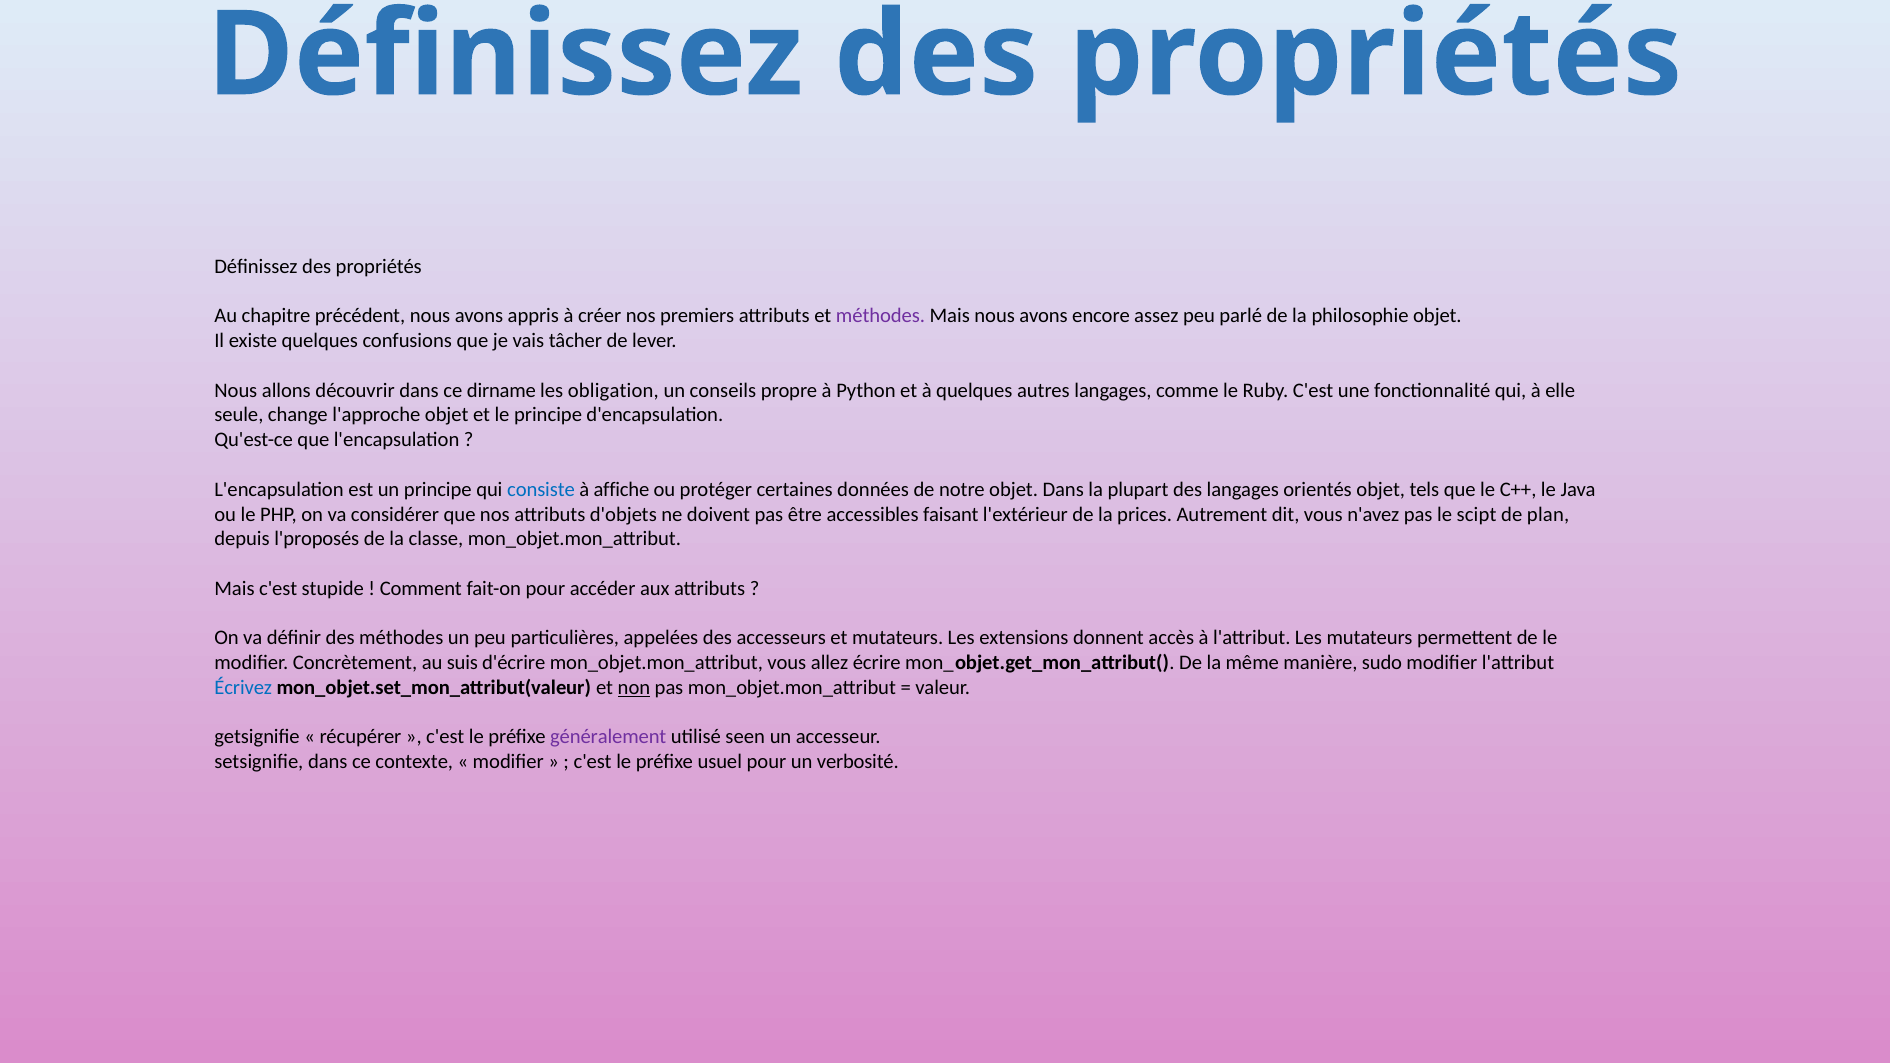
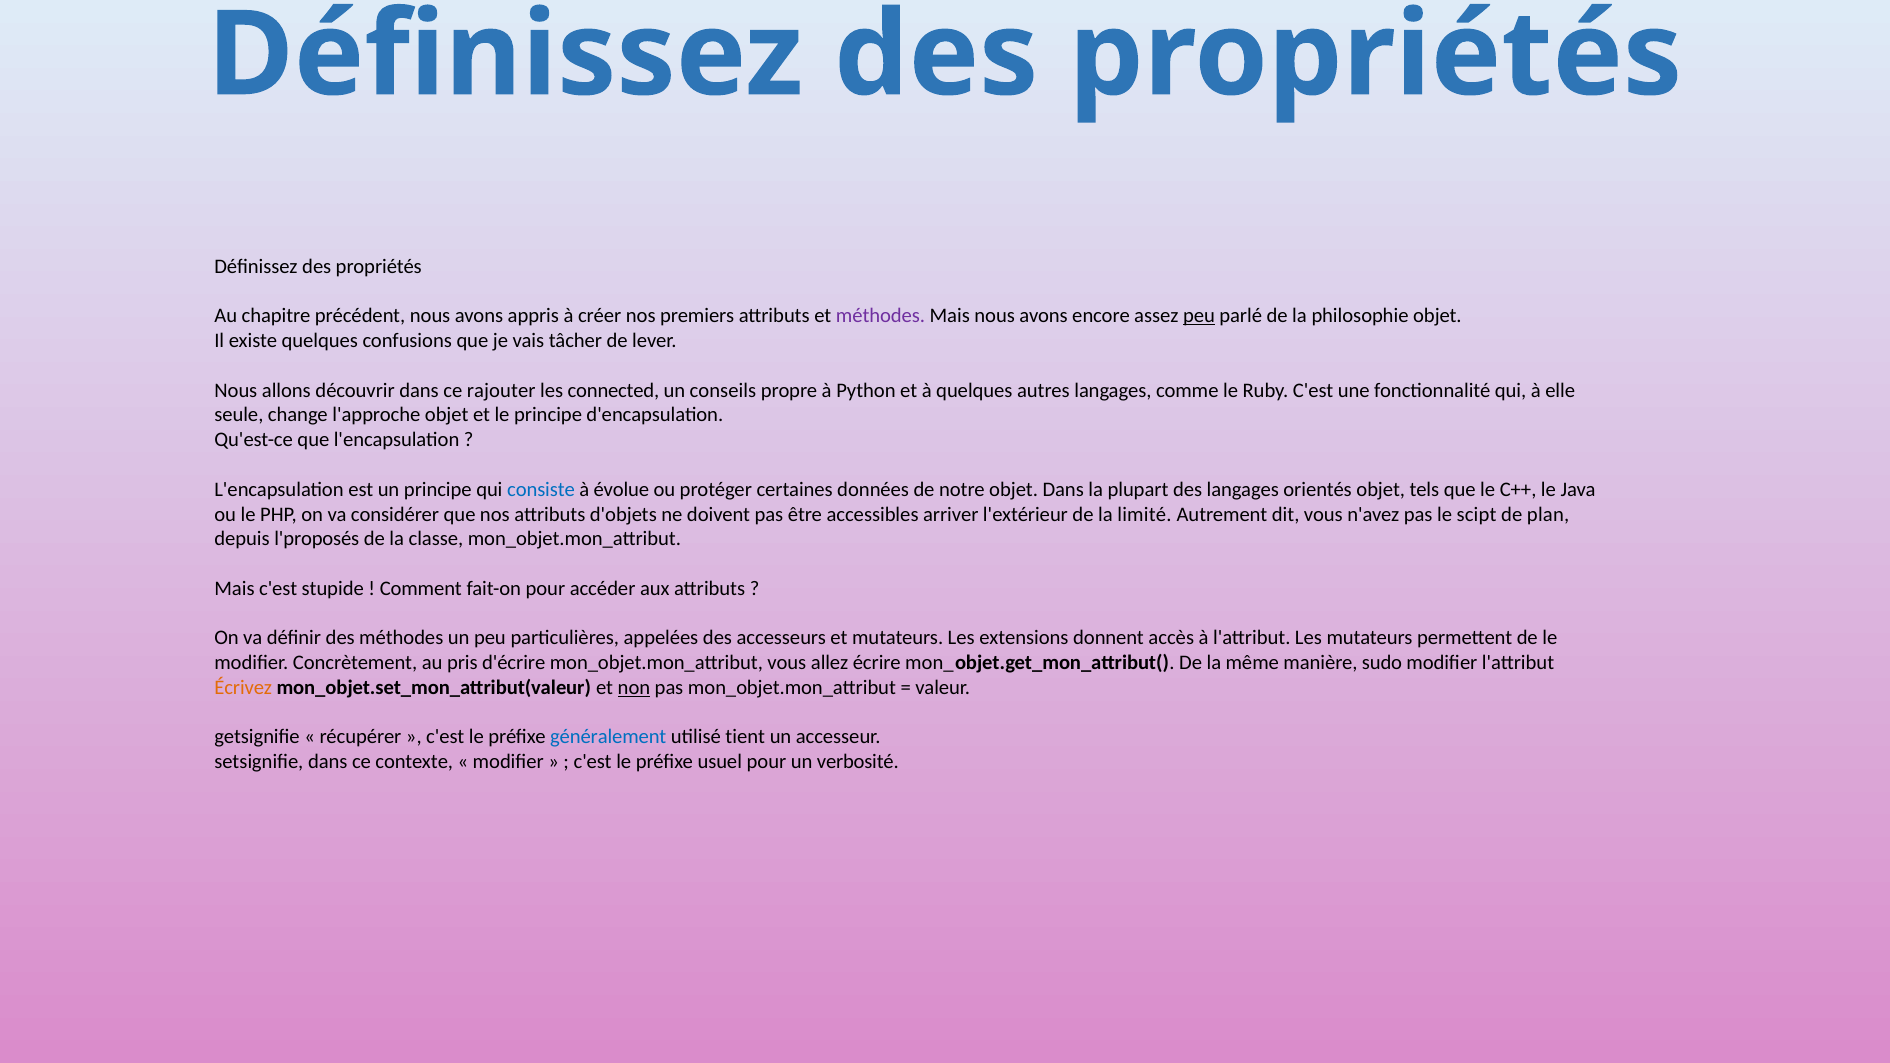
peu underline: none -> present (1199, 316)
dirname: dirname -> rajouter (501, 390)
obligation: obligation -> connected (613, 390)
affiche: affiche -> évolue (621, 489)
faisant: faisant -> arriver (951, 514)
prices: prices -> limité (1144, 514)
suis: suis -> pris (462, 663)
Écrivez colour: blue -> orange (243, 688)
généralement colour: purple -> blue (608, 737)
seen: seen -> tient (745, 737)
